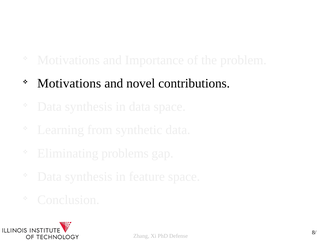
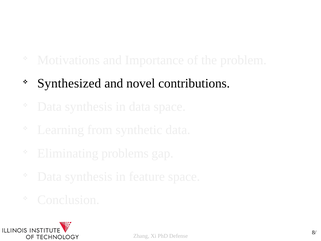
Motivations: Motivations -> Synthesized (69, 83)
